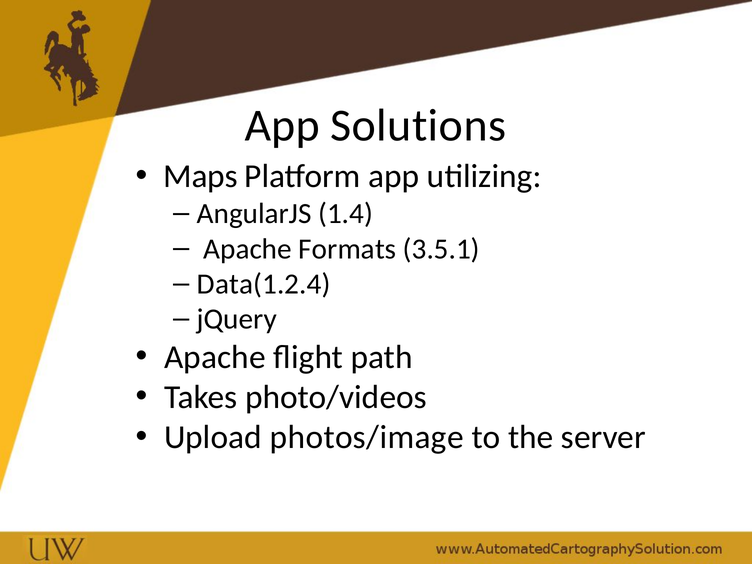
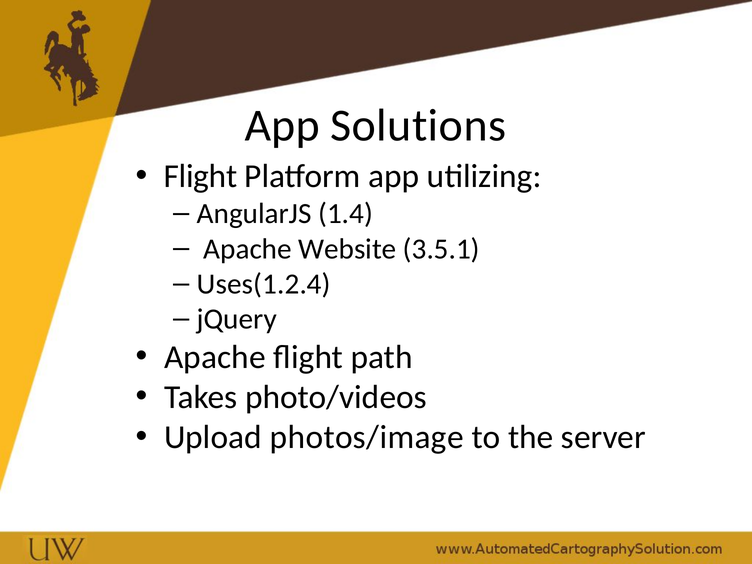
Maps: Maps -> Flight (201, 176)
Formats: Formats -> Website (347, 249)
Data(1.2.4: Data(1.2.4 -> Uses(1.2.4 (264, 284)
